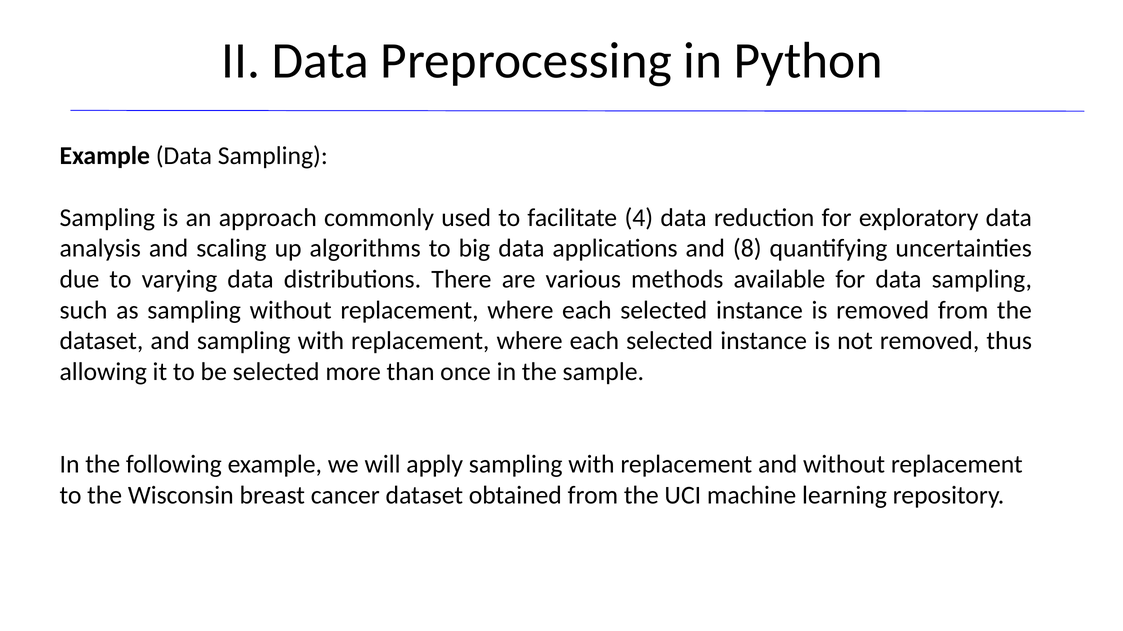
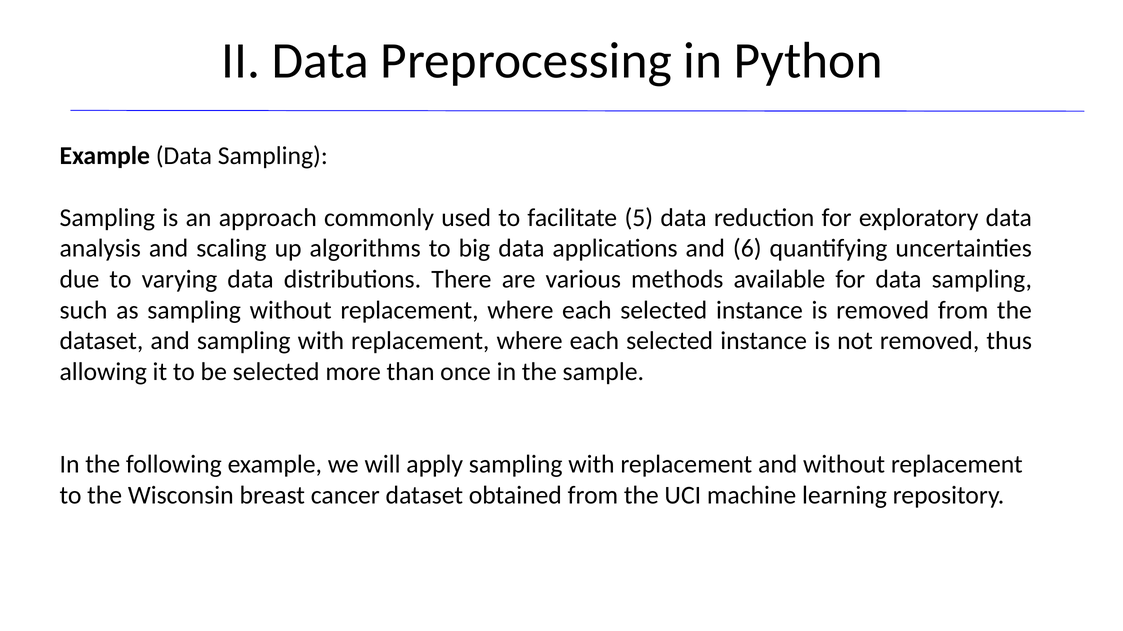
4: 4 -> 5 (639, 218)
8: 8 -> 6 (747, 249)
